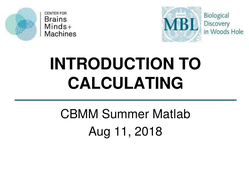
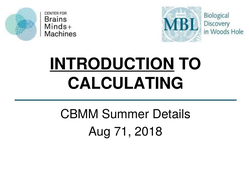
INTRODUCTION underline: none -> present (112, 64)
Matlab: Matlab -> Details (171, 114)
11: 11 -> 71 (123, 131)
